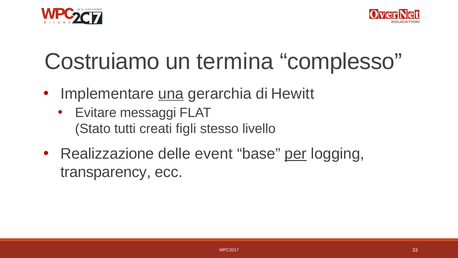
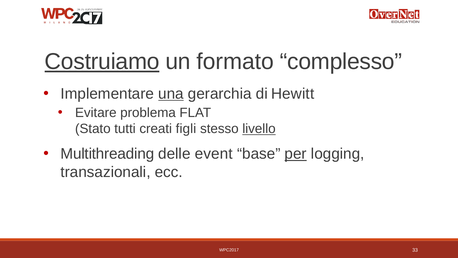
Costruiamo underline: none -> present (102, 62)
termina: termina -> formato (235, 62)
messaggi: messaggi -> problema (148, 113)
livello underline: none -> present (259, 129)
Realizzazione: Realizzazione -> Multithreading (107, 154)
transparency: transparency -> transazionali (106, 172)
